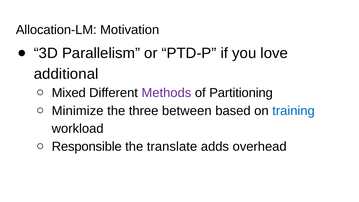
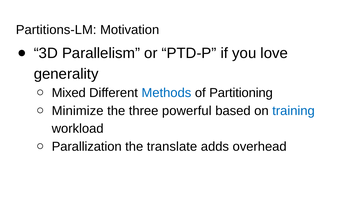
Allocation-LM: Allocation-LM -> Partitions-LM (56, 30)
additional: additional -> generality (66, 74)
Methods colour: purple -> blue (166, 93)
between: between -> powerful (187, 111)
Responsible: Responsible -> Parallization (87, 147)
